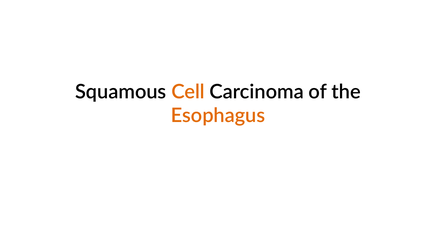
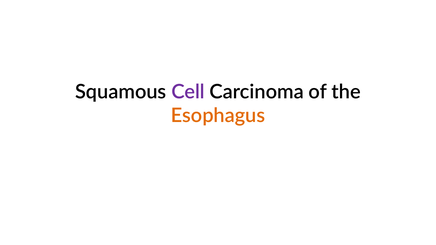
Cell colour: orange -> purple (188, 92)
